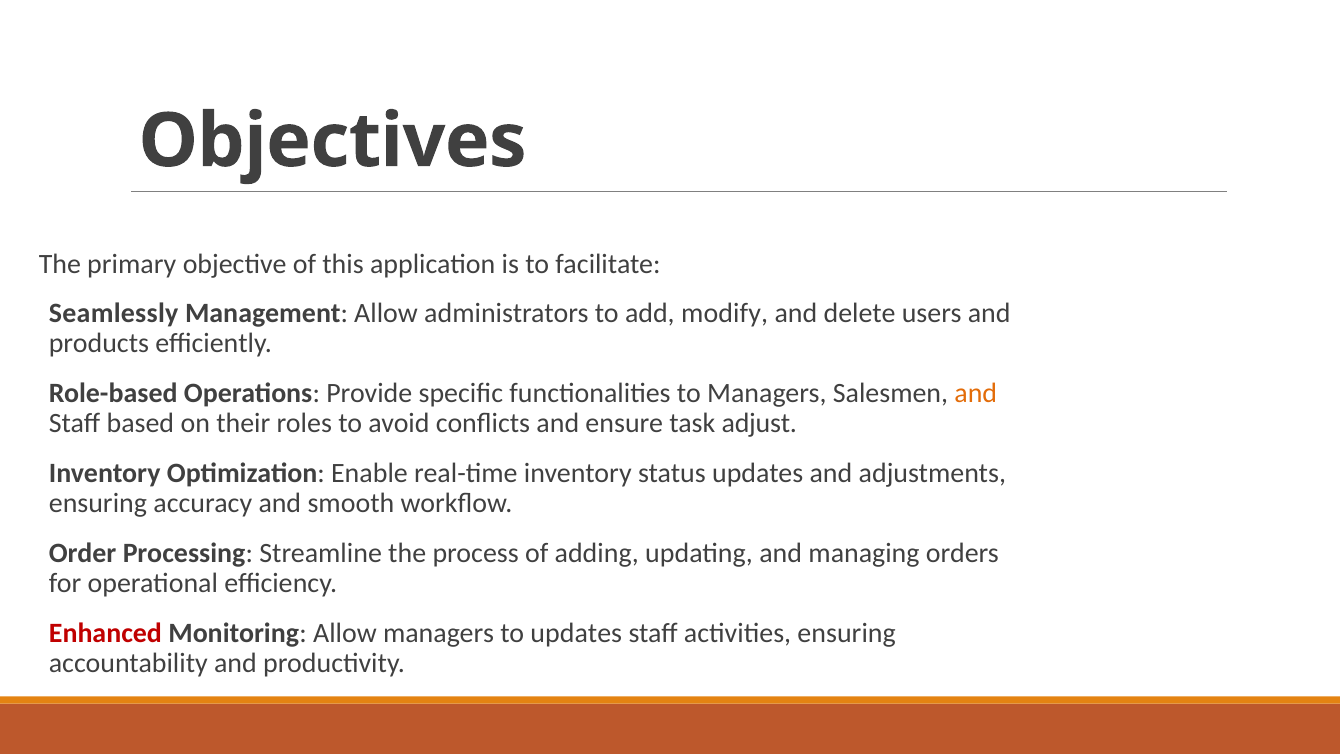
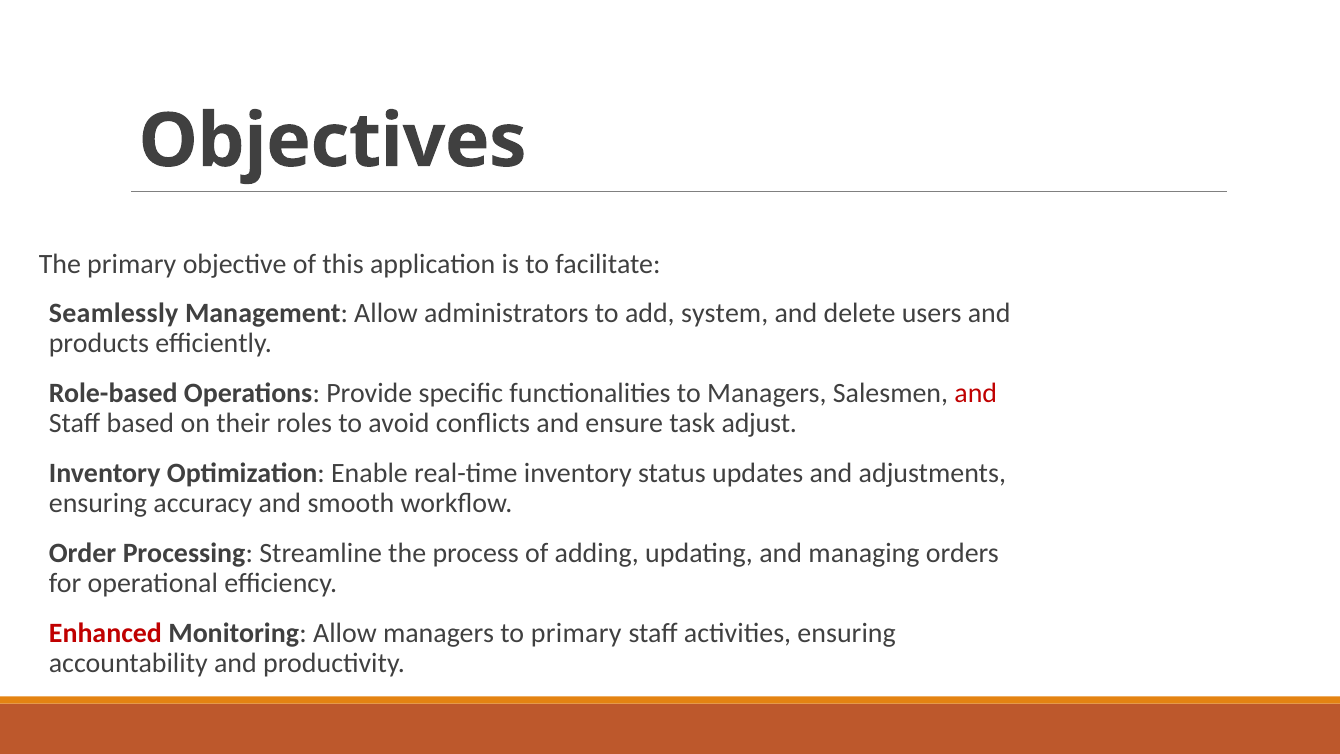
modify: modify -> system (725, 313)
and colour: orange -> red (976, 393)
to updates: updates -> primary (576, 633)
